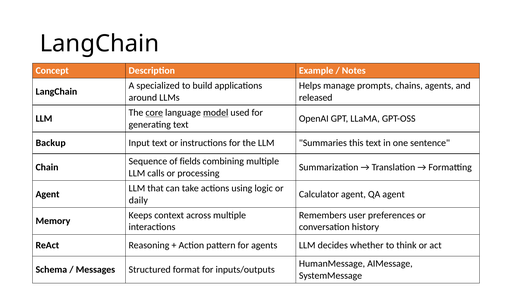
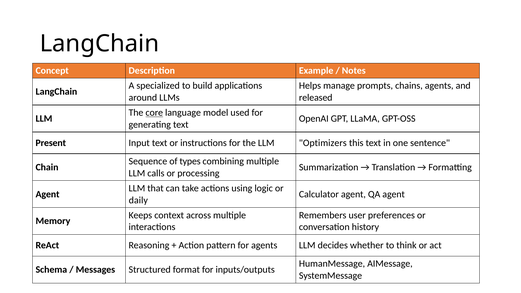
model underline: present -> none (216, 113)
Backup: Backup -> Present (51, 143)
Summaries: Summaries -> Optimizers (323, 143)
fields: fields -> types (190, 161)
